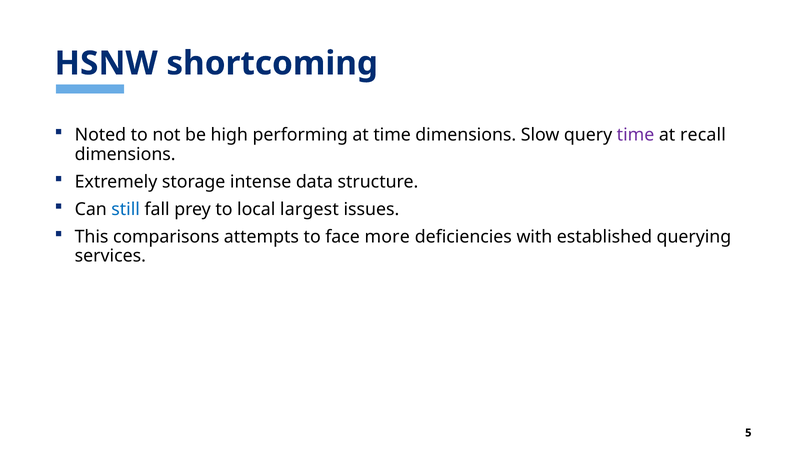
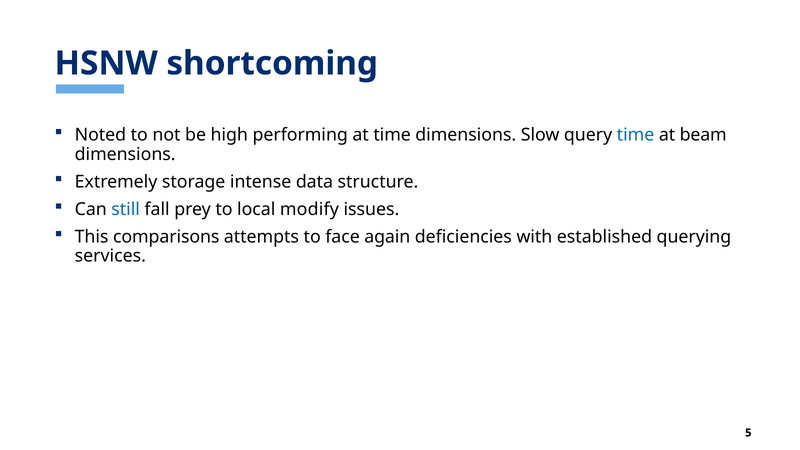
time colour: purple -> blue (636, 135)
recall: recall -> beam (703, 135)
largest: largest -> modify (309, 209)
more: more -> again (387, 237)
